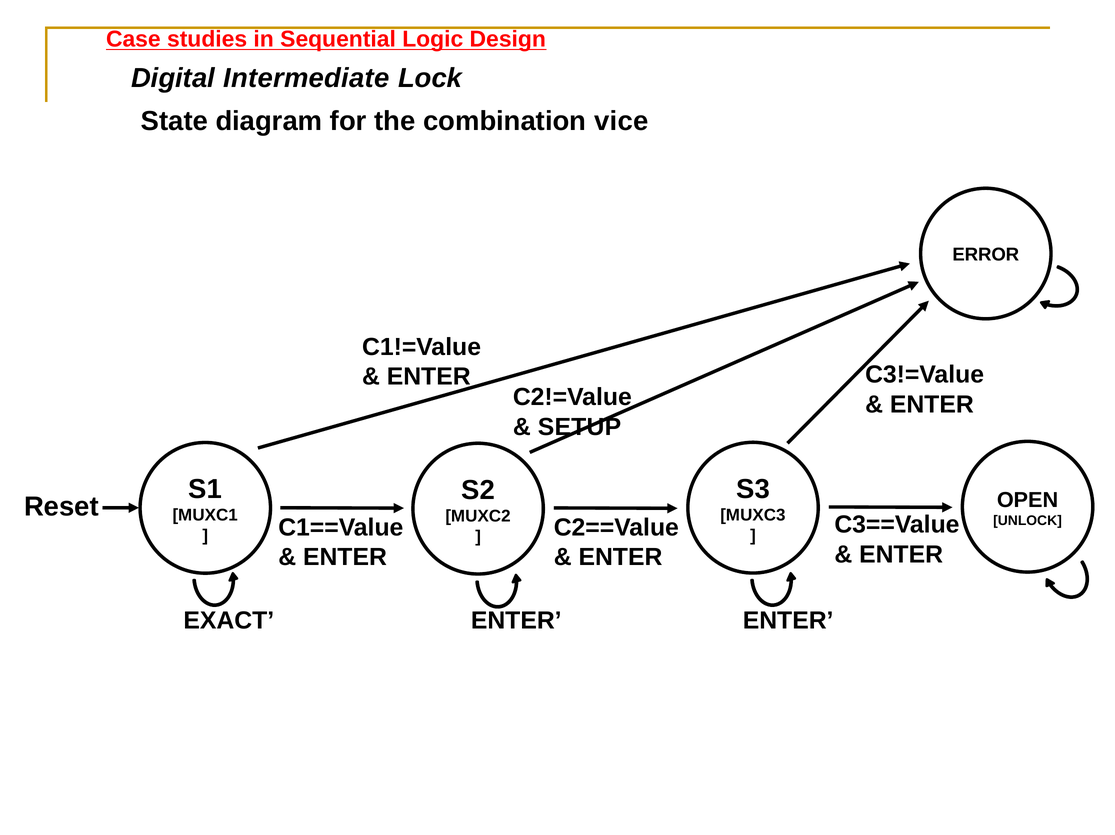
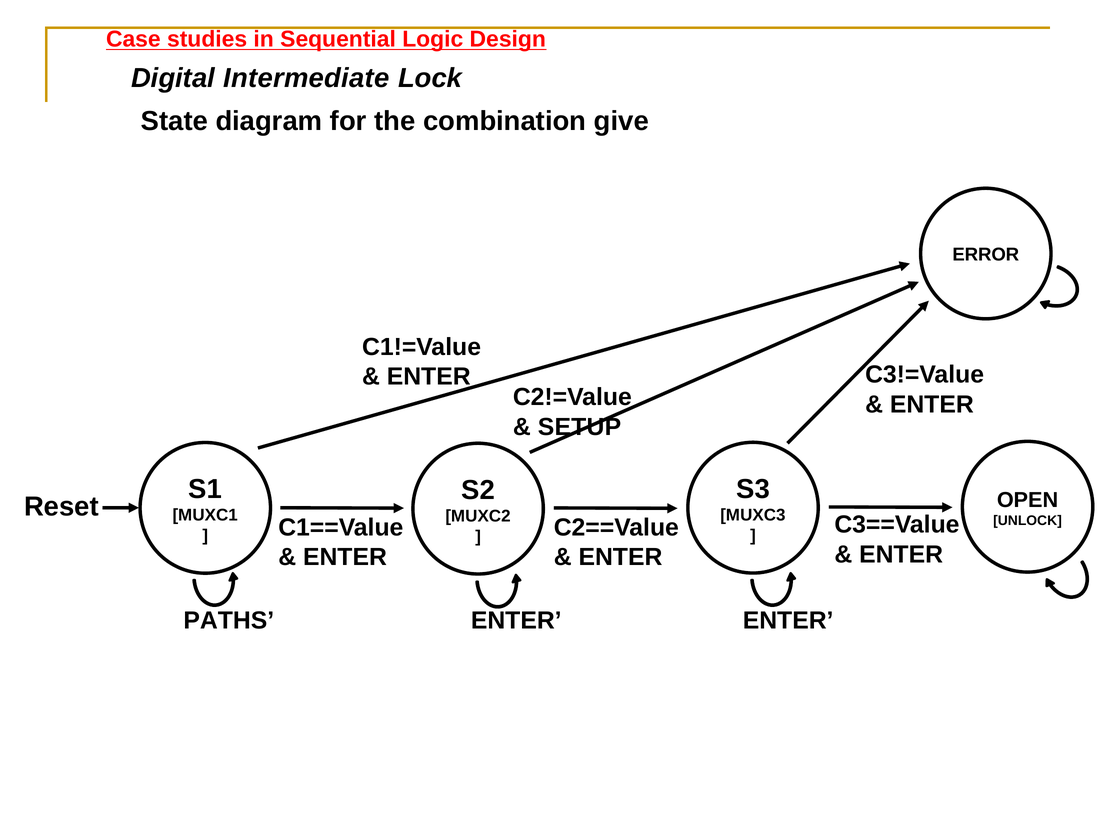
vice: vice -> give (621, 121)
EXACT: EXACT -> PATHS (229, 621)
